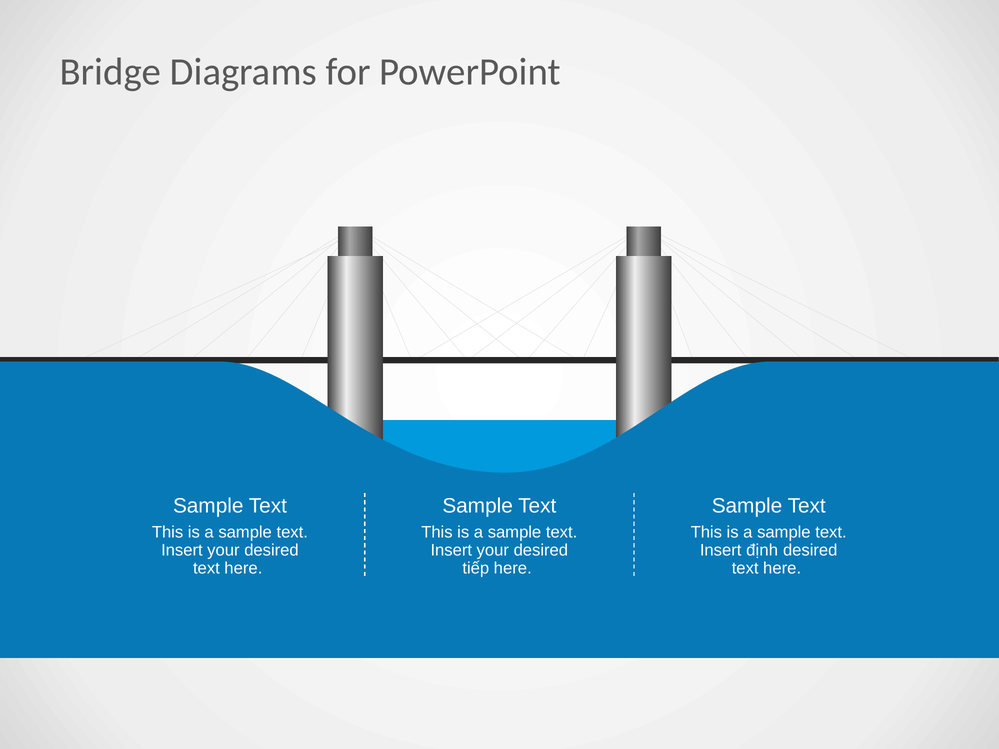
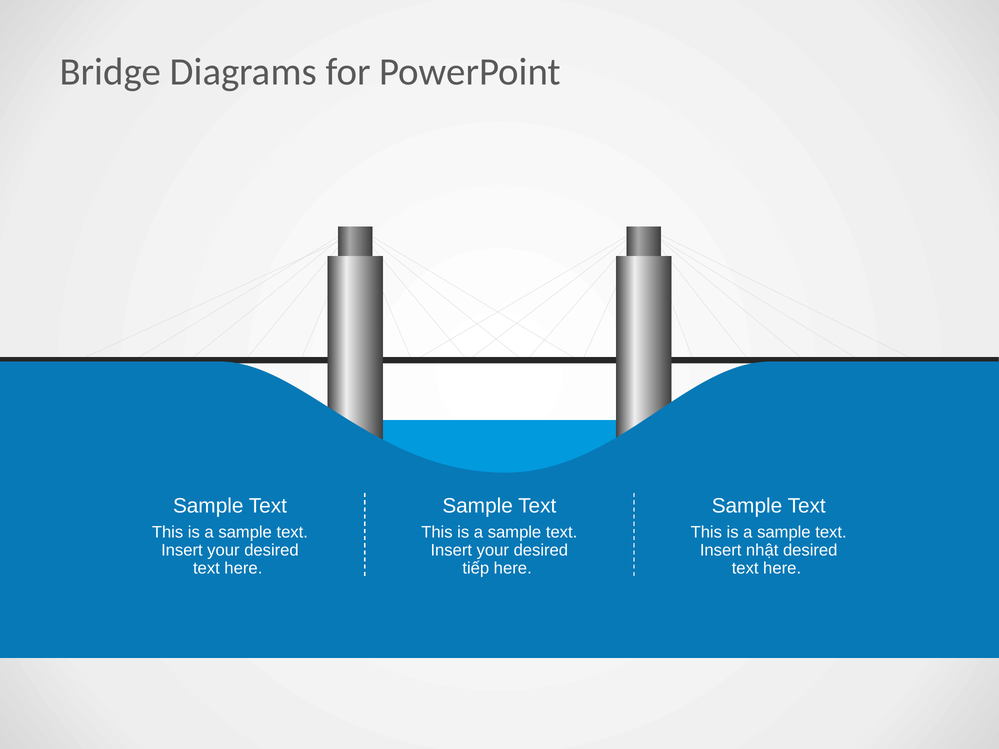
định: định -> nhật (762, 550)
